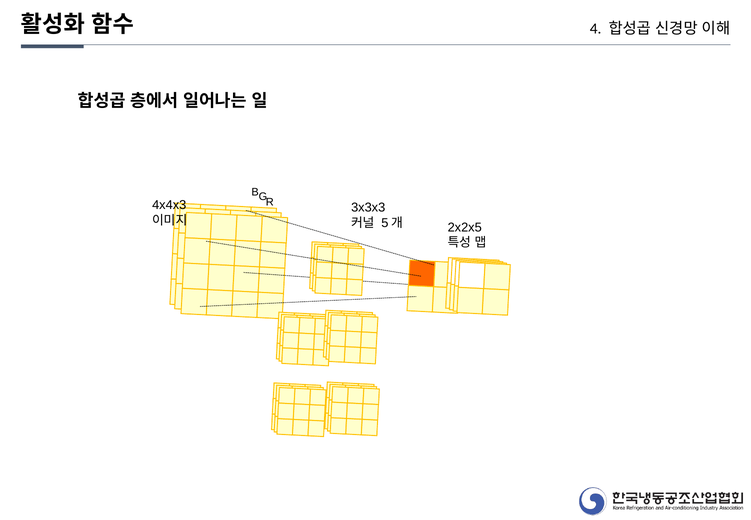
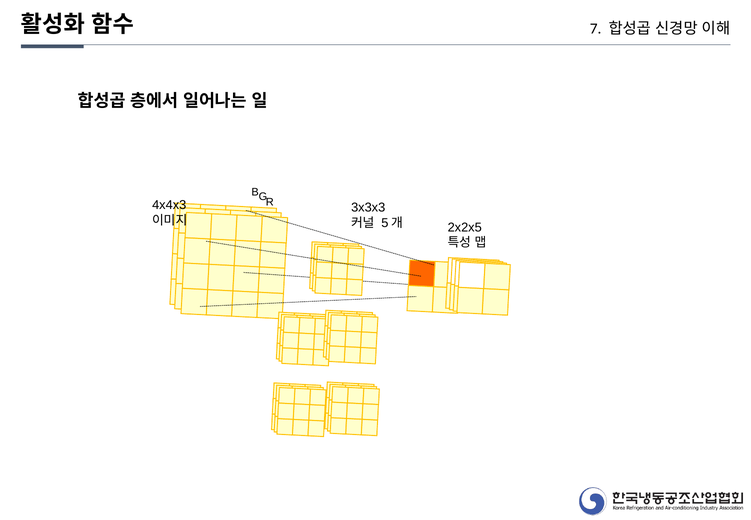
4: 4 -> 7 (596, 28)
